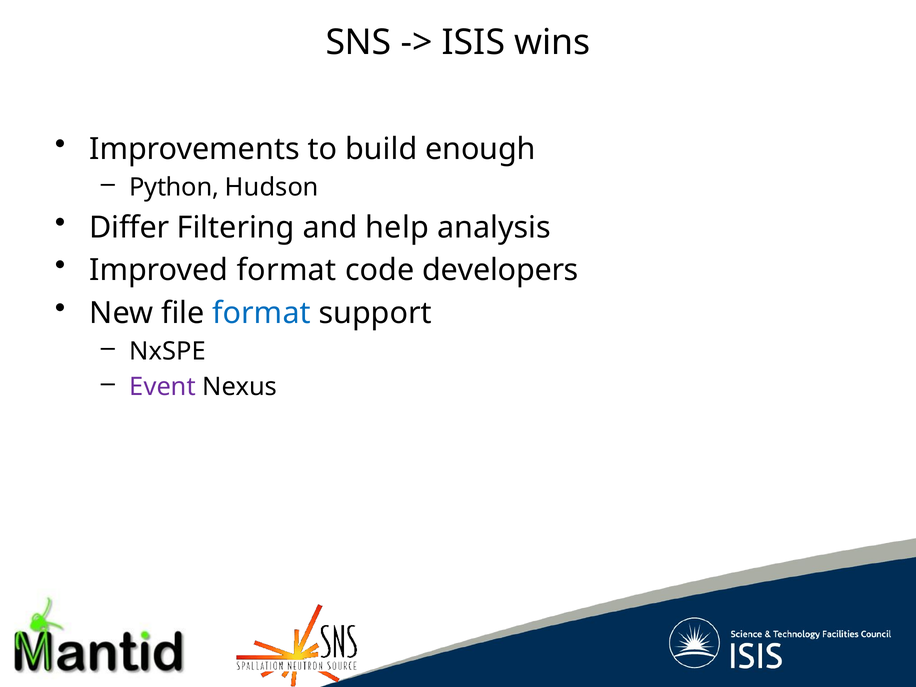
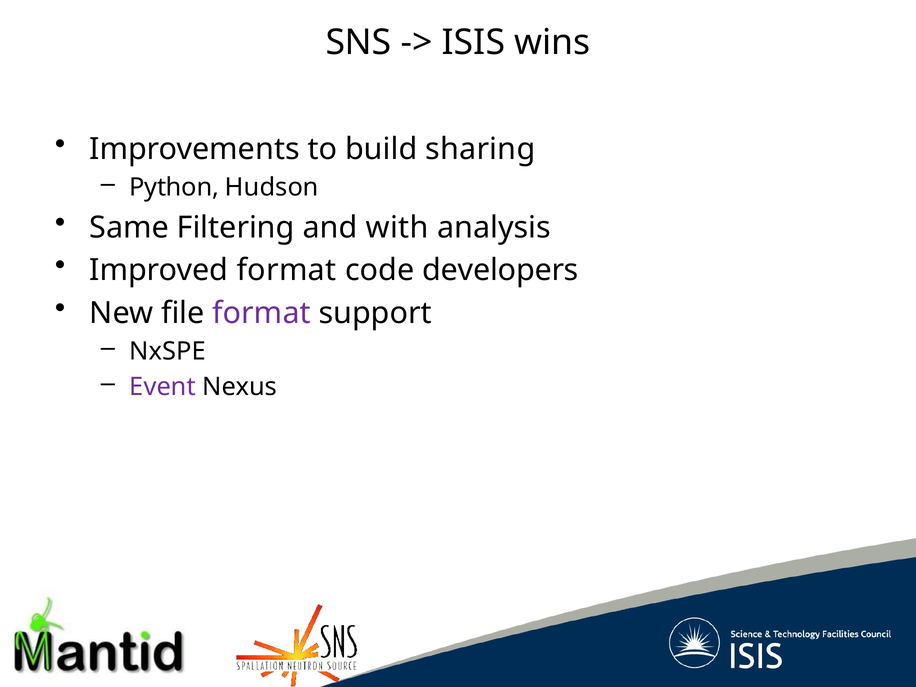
enough: enough -> sharing (480, 149)
Differ: Differ -> Same (129, 228)
help: help -> with (397, 228)
format colour: blue -> purple (262, 313)
